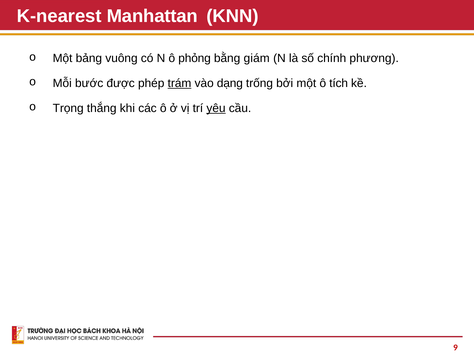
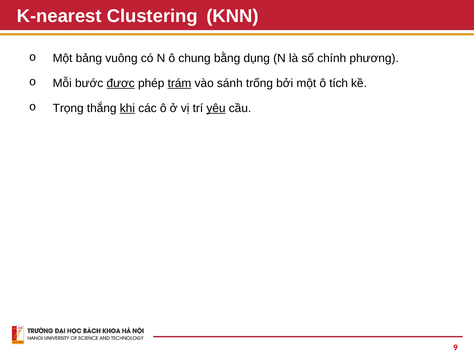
Manhattan: Manhattan -> Clustering (152, 16)
phỏng: phỏng -> chung (194, 58)
giám: giám -> dụng (257, 58)
được underline: none -> present (121, 83)
dạng: dạng -> sánh (230, 83)
khi underline: none -> present (127, 108)
